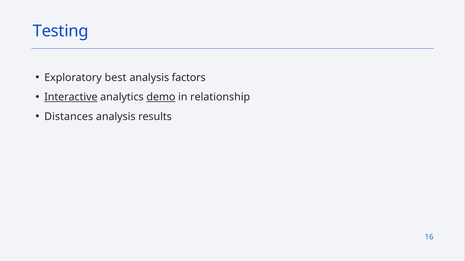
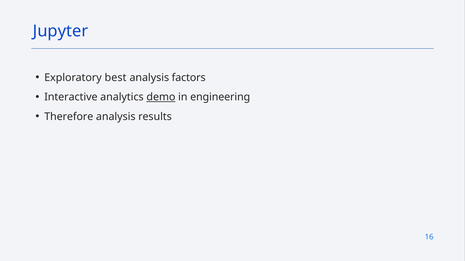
Testing: Testing -> Jupyter (61, 31)
Interactive underline: present -> none (71, 97)
relationship: relationship -> engineering (220, 97)
Distances: Distances -> Therefore (69, 117)
